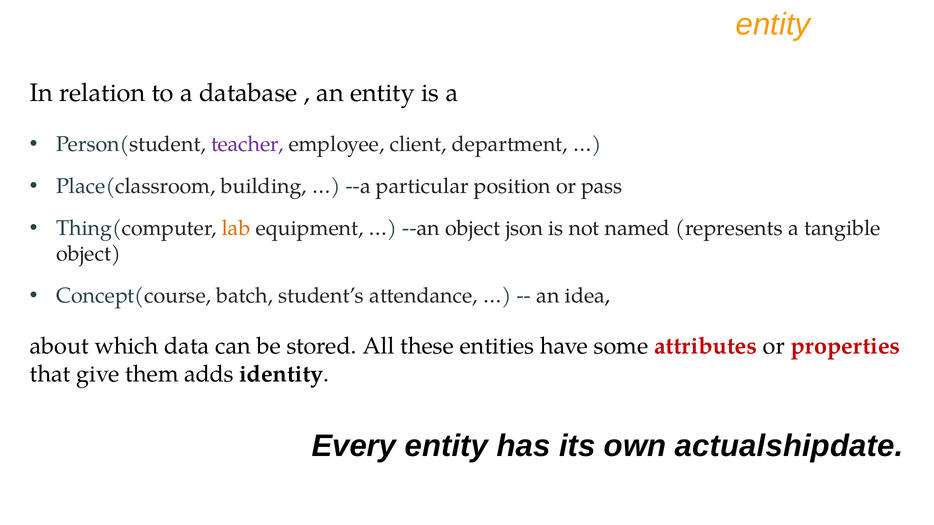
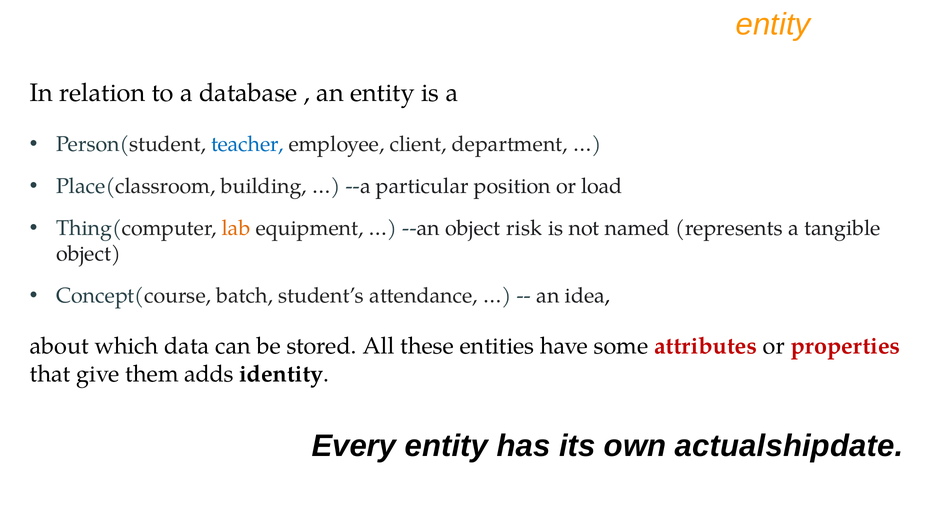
teacher colour: purple -> blue (247, 144)
pass: pass -> load (602, 186)
json: json -> risk (524, 228)
